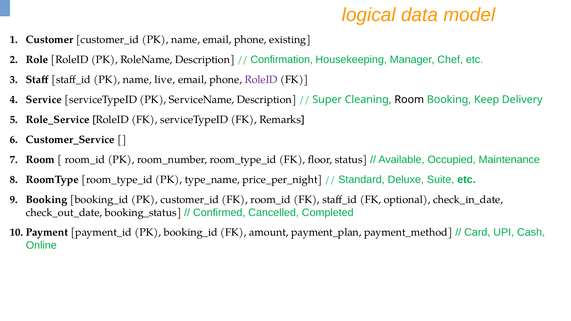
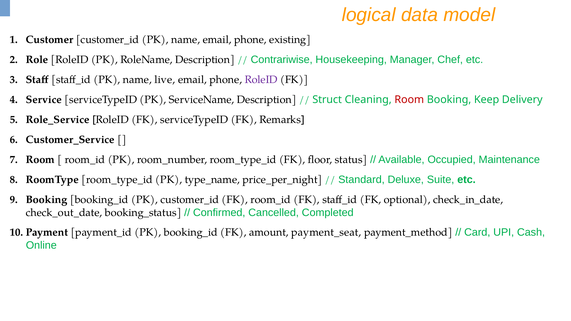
Confirmation: Confirmation -> Contrariwise (282, 60)
Super: Super -> Struct (327, 100)
Room colour: black -> red (409, 100)
payment_plan: payment_plan -> payment_seat (326, 233)
